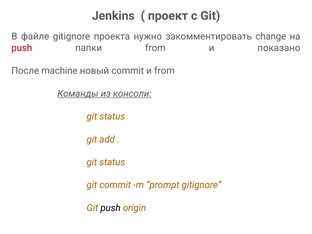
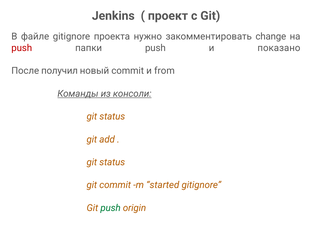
папки from: from -> push (155, 48)
machine: machine -> получил (60, 71)
prompt: prompt -> started (163, 185)
push colour: black -> green (111, 208)
